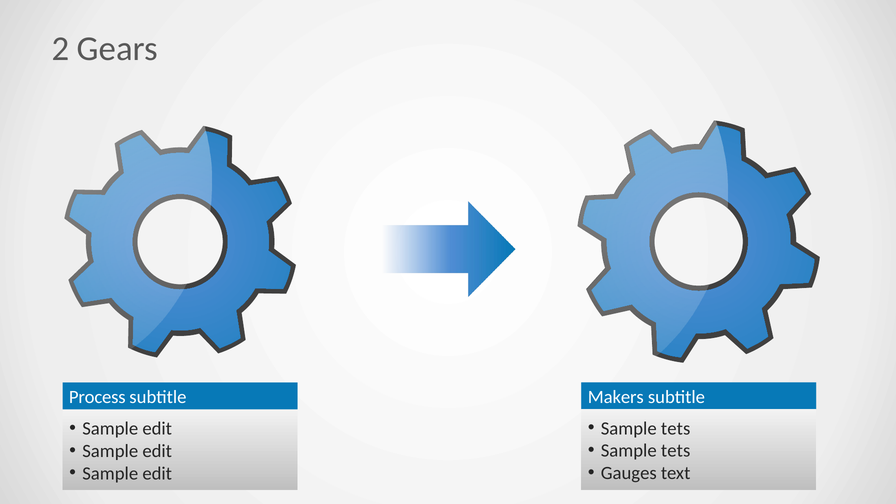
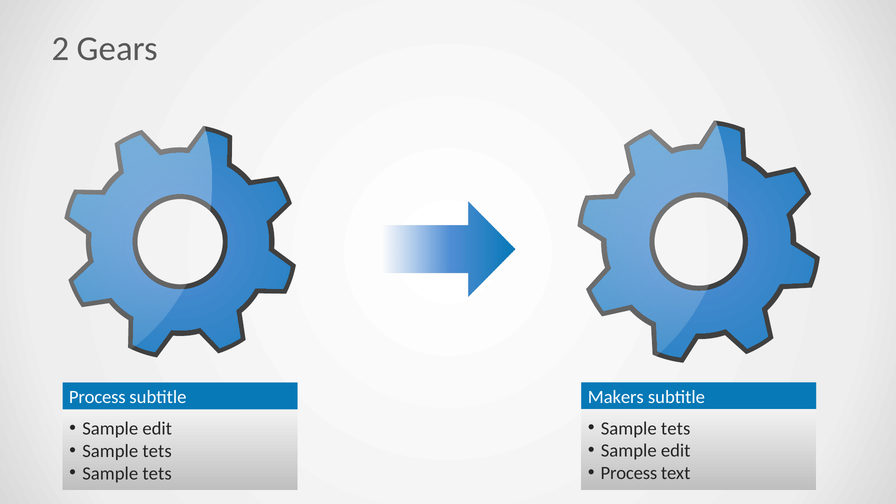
tets: tets -> edit (676, 451)
edit: edit -> tets (157, 451)
Gauges: Gauges -> Process (629, 473)
edit: edit -> tets (157, 473)
